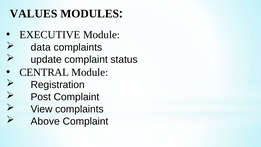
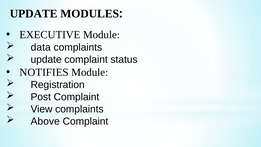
VALUES: VALUES -> UPDATE (34, 14)
CENTRAL: CENTRAL -> NOTIFIES (44, 72)
